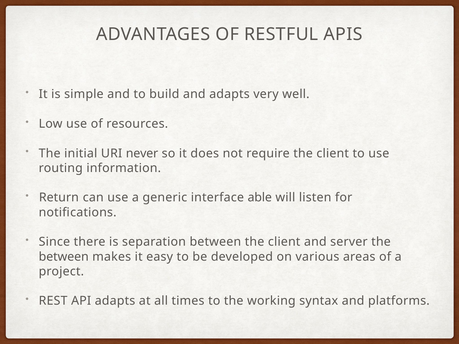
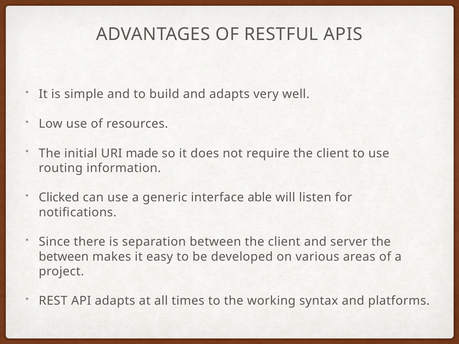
never: never -> made (142, 153)
Return: Return -> Clicked (59, 198)
